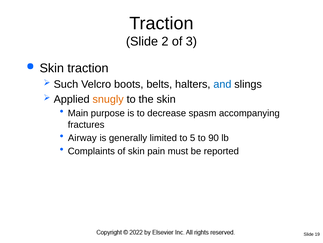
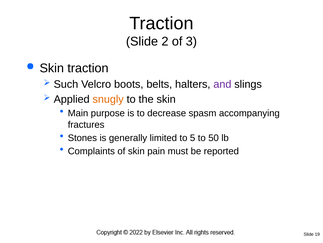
and colour: blue -> purple (222, 84)
Airway: Airway -> Stones (82, 138)
90: 90 -> 50 (214, 138)
